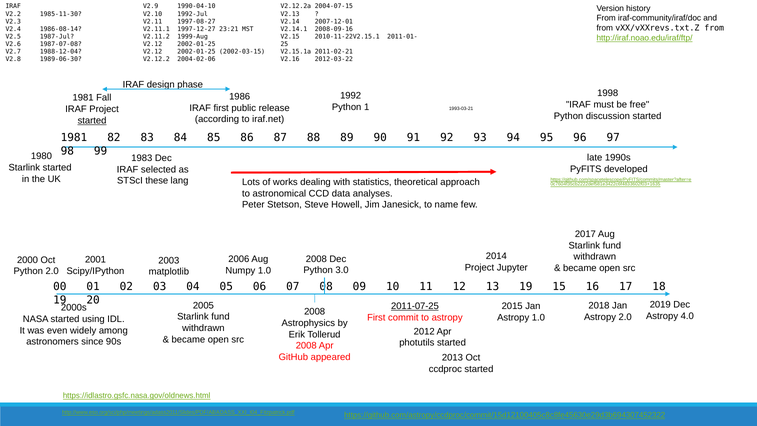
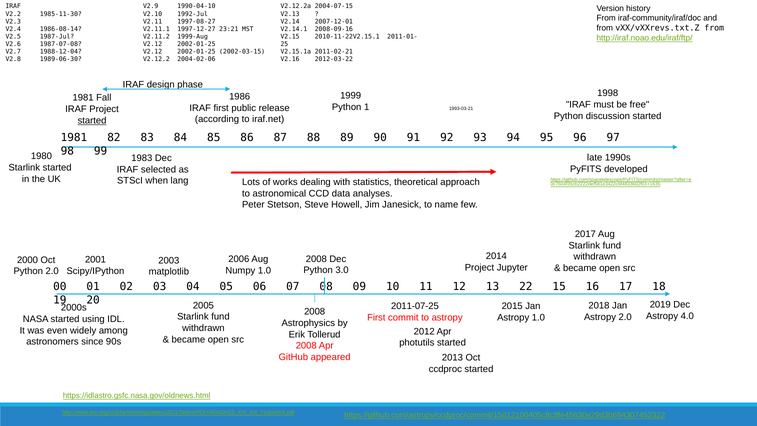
1992: 1992 -> 1999 (351, 96)
these: these -> when (157, 181)
13 19: 19 -> 22 (526, 287)
2011-07-25 underline: present -> none (415, 306)
